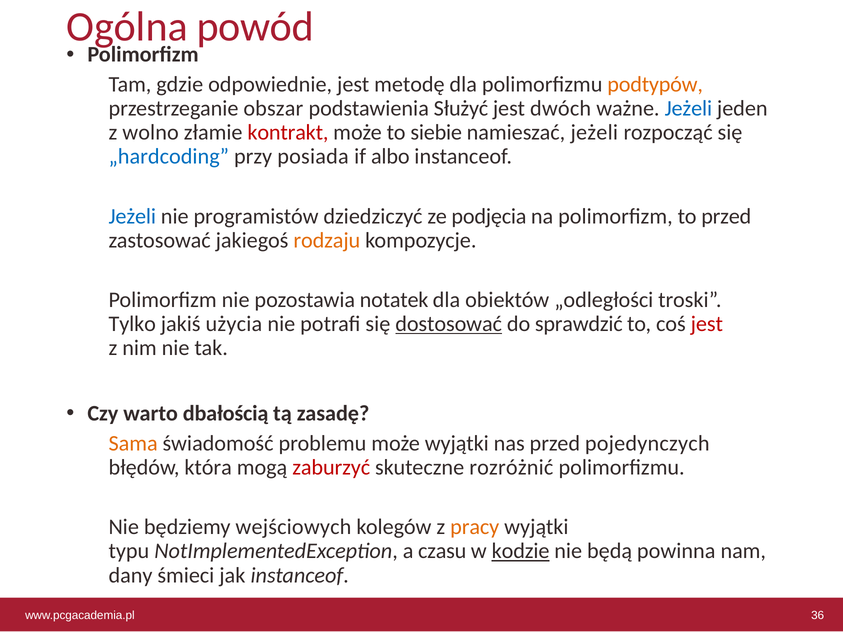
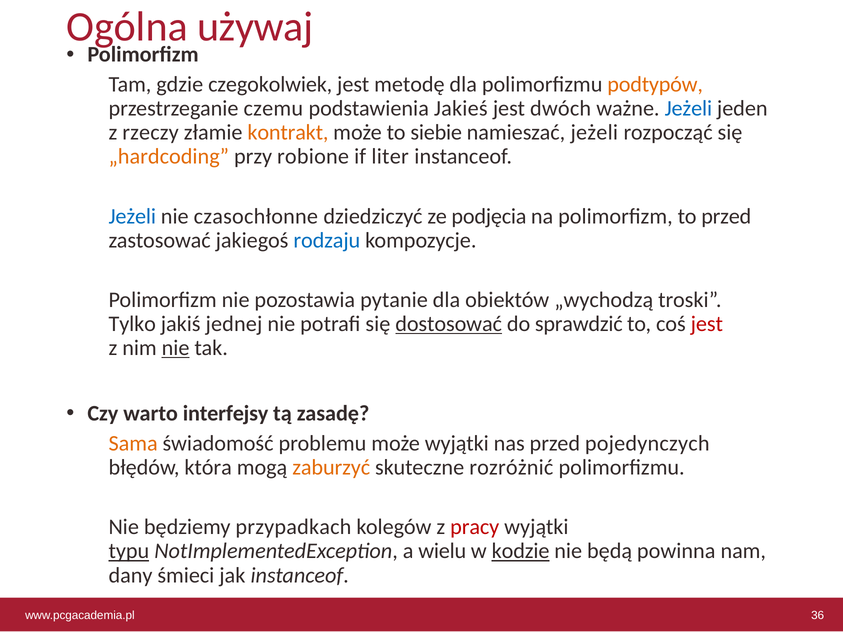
powód: powód -> używaj (255, 27)
odpowiednie: odpowiednie -> czegokolwiek (270, 85)
obszar: obszar -> czemu (273, 109)
Służyć: Służyć -> Jakieś (461, 109)
wolno: wolno -> rzeczy (151, 133)
kontrakt colour: red -> orange (288, 133)
„hardcoding colour: blue -> orange (169, 157)
posiada: posiada -> robione (313, 157)
albo: albo -> liter (390, 157)
programistów: programistów -> czasochłonne (256, 216)
rodzaju colour: orange -> blue (327, 240)
notatek: notatek -> pytanie (394, 300)
„odległości: „odległości -> „wychodzą (604, 300)
użycia: użycia -> jednej (234, 324)
nie underline: none -> present (176, 348)
dbałością: dbałością -> interfejsy (226, 414)
zaburzyć colour: red -> orange (331, 468)
wejściowych: wejściowych -> przypadkach (293, 527)
pracy colour: orange -> red (475, 527)
typu underline: none -> present (129, 551)
czasu: czasu -> wielu (442, 551)
